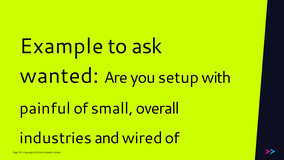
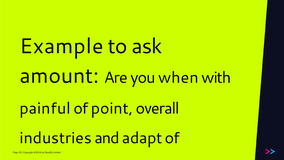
wanted: wanted -> amount (59, 76)
setup: setup -> when (178, 78)
small: small -> point (112, 108)
wired: wired -> adapt (142, 138)
